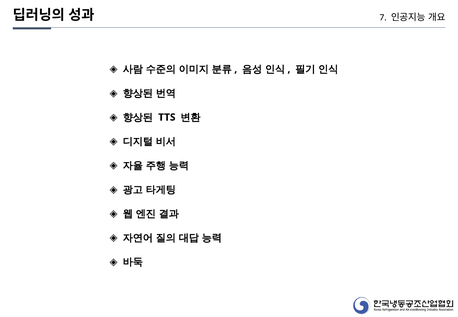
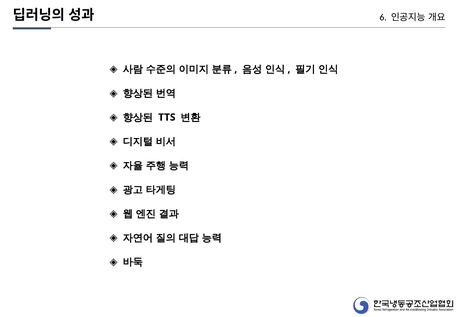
7: 7 -> 6 (383, 17)
